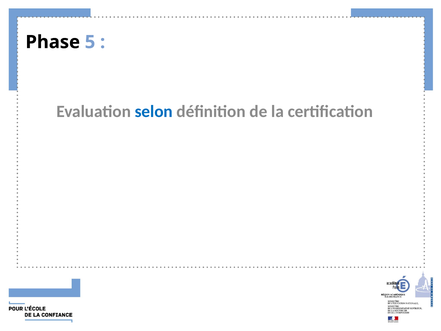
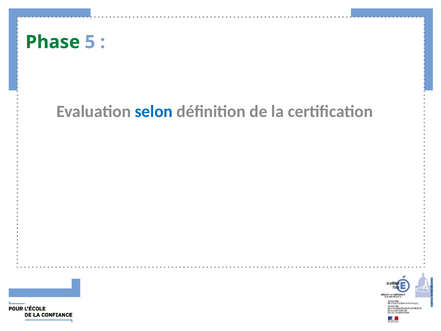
Phase colour: black -> green (53, 42)
